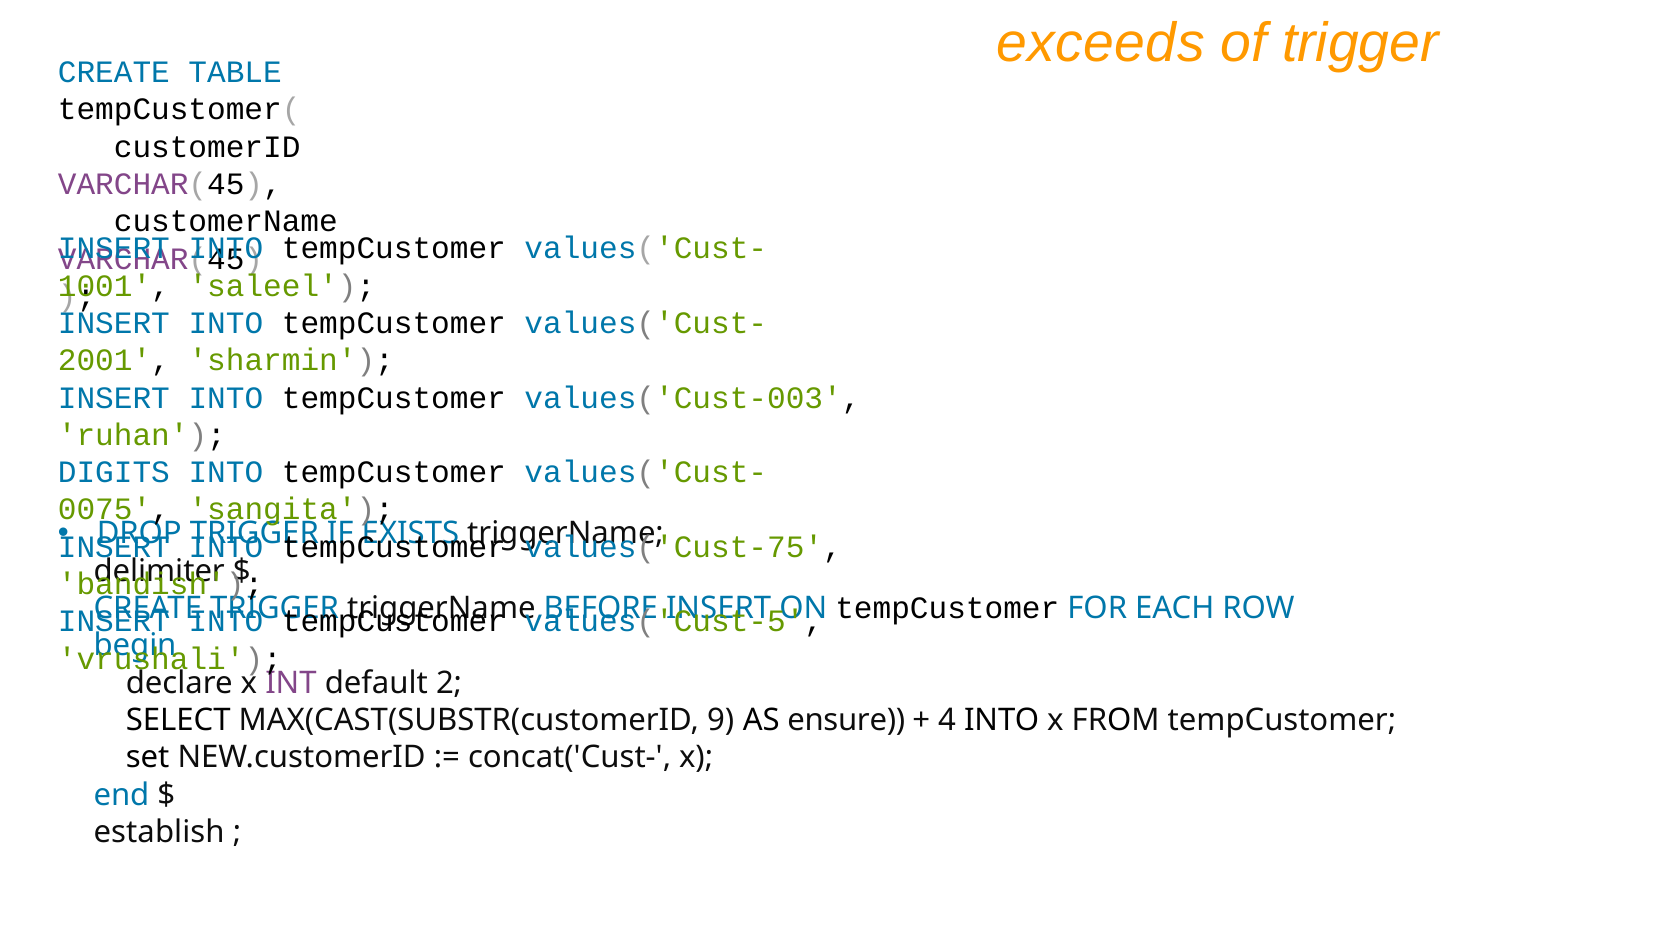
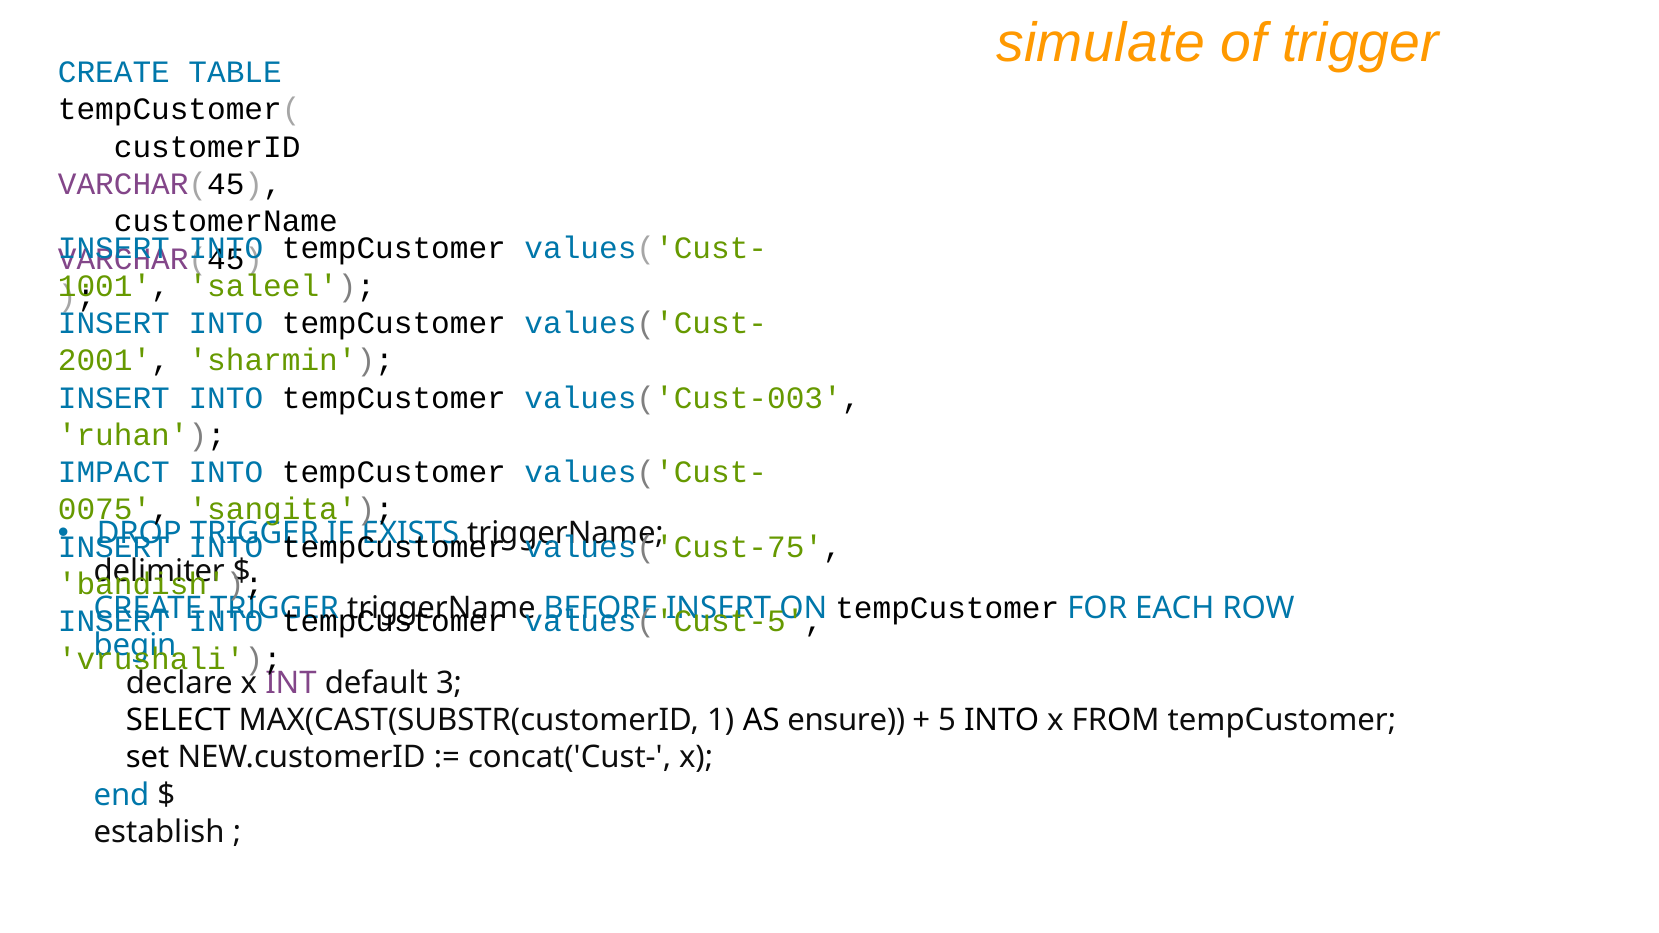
exceeds: exceeds -> simulate (1100, 43)
DIGITS: DIGITS -> IMPACT (114, 472)
2: 2 -> 3 (449, 683)
9: 9 -> 1 (721, 720)
4: 4 -> 5 (947, 720)
